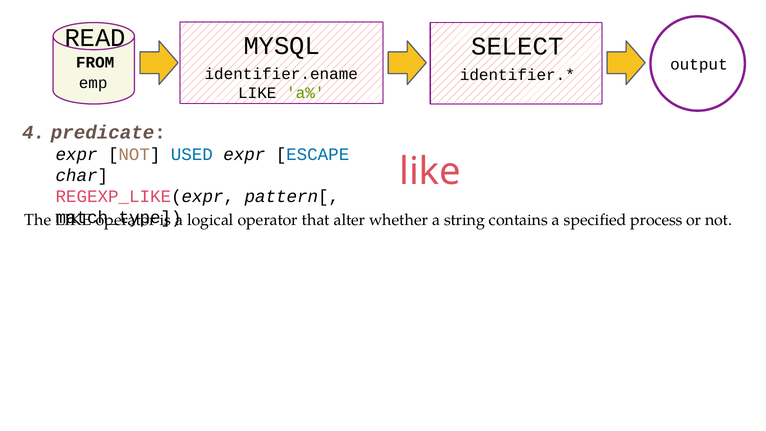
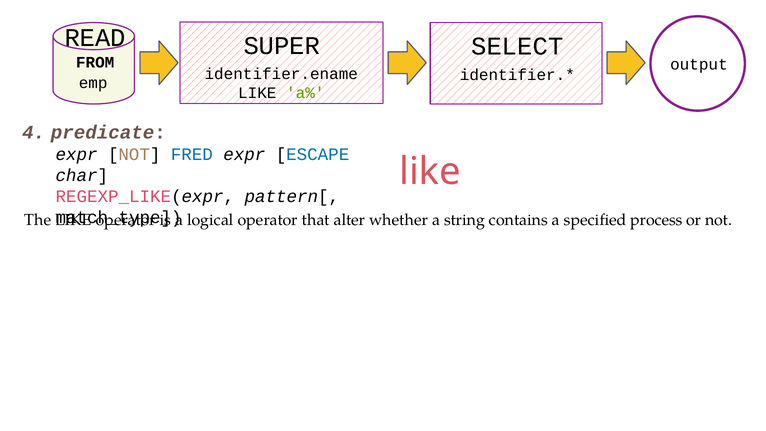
MYSQL: MYSQL -> SUPER (282, 46)
USED: USED -> FRED (192, 154)
